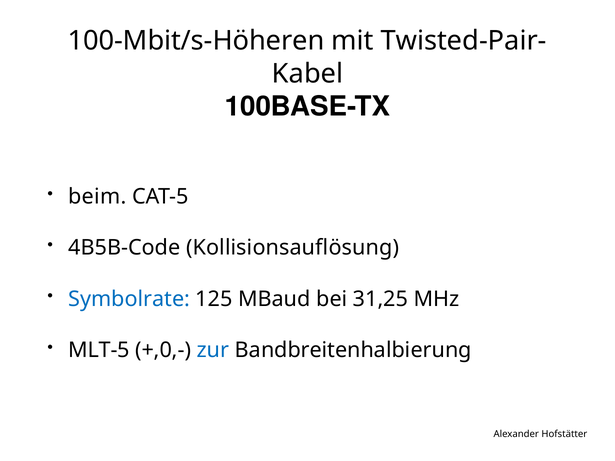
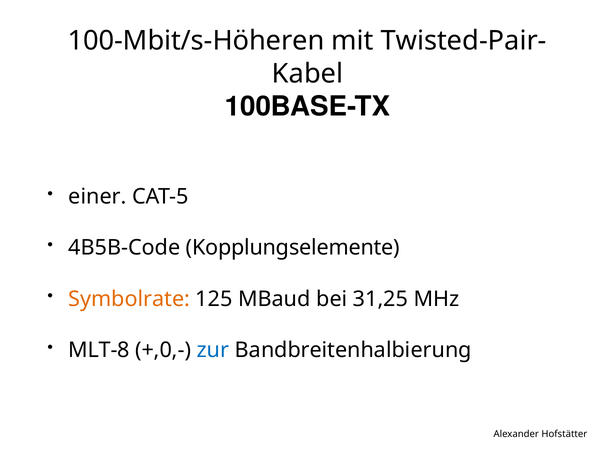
beim: beim -> einer (98, 197)
Kollisionsauflösung: Kollisionsauflösung -> Kopplungselemente (293, 248)
Symbolrate colour: blue -> orange (129, 299)
MLT-5: MLT-5 -> MLT-8 (99, 350)
